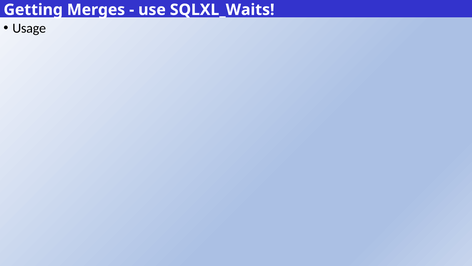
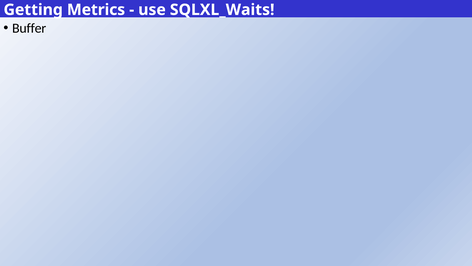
Merges: Merges -> Metrics (96, 10)
Usage: Usage -> Buffer (29, 28)
